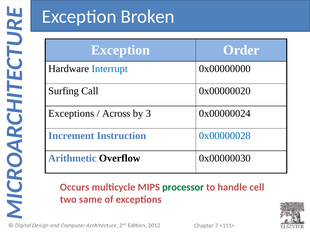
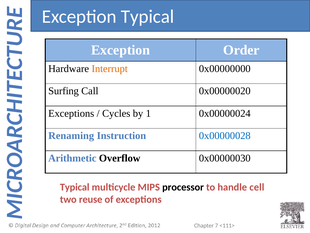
Exception Broken: Broken -> Typical (148, 17)
Interrupt colour: blue -> orange (110, 68)
Across: Across -> Cycles (116, 113)
3: 3 -> 1 (148, 113)
Increment: Increment -> Renaming (71, 135)
Occurs: Occurs -> Typical (75, 187)
processor colour: green -> black (183, 187)
same: same -> reuse (91, 199)
